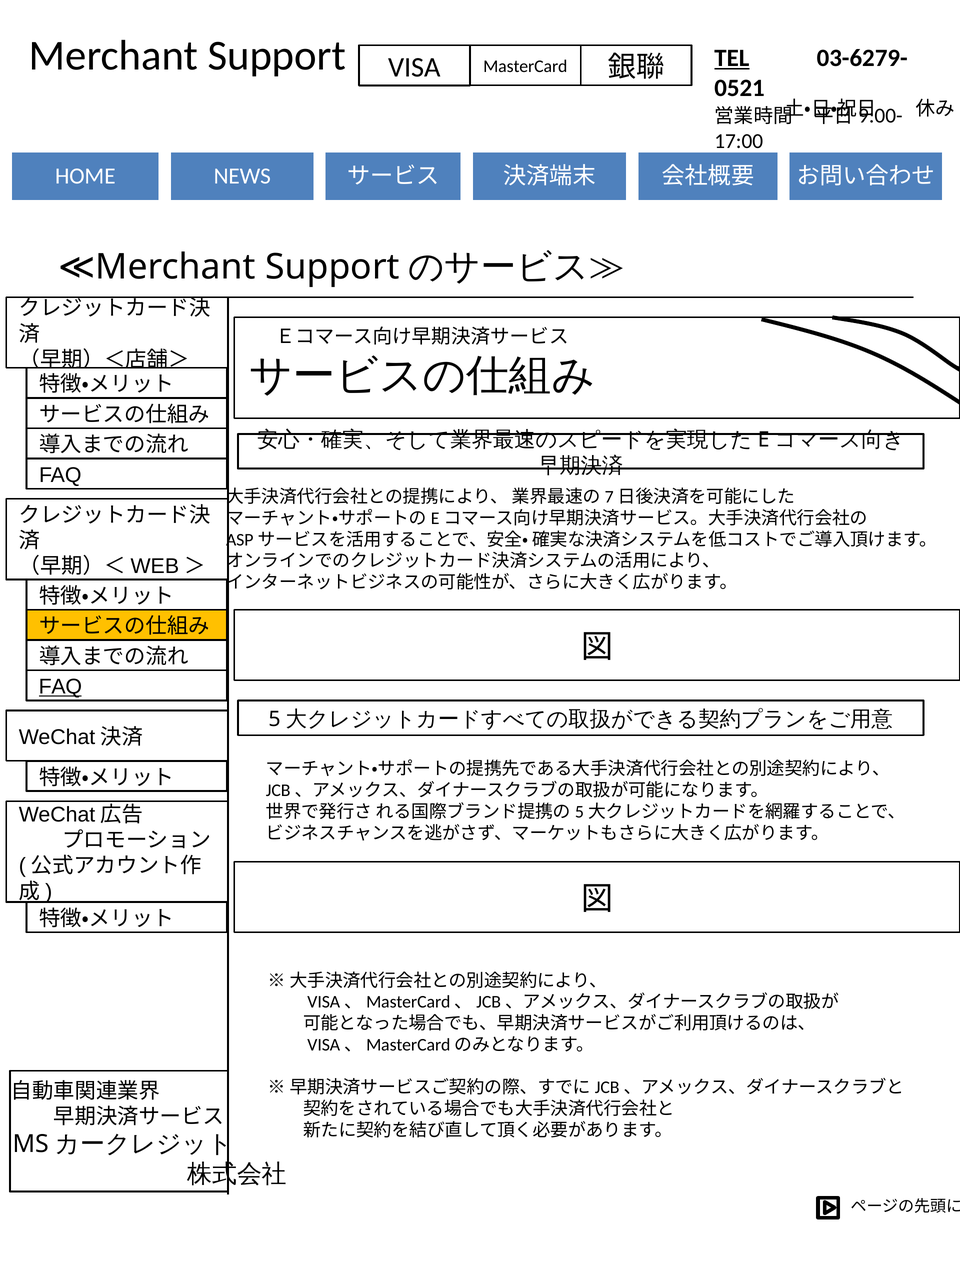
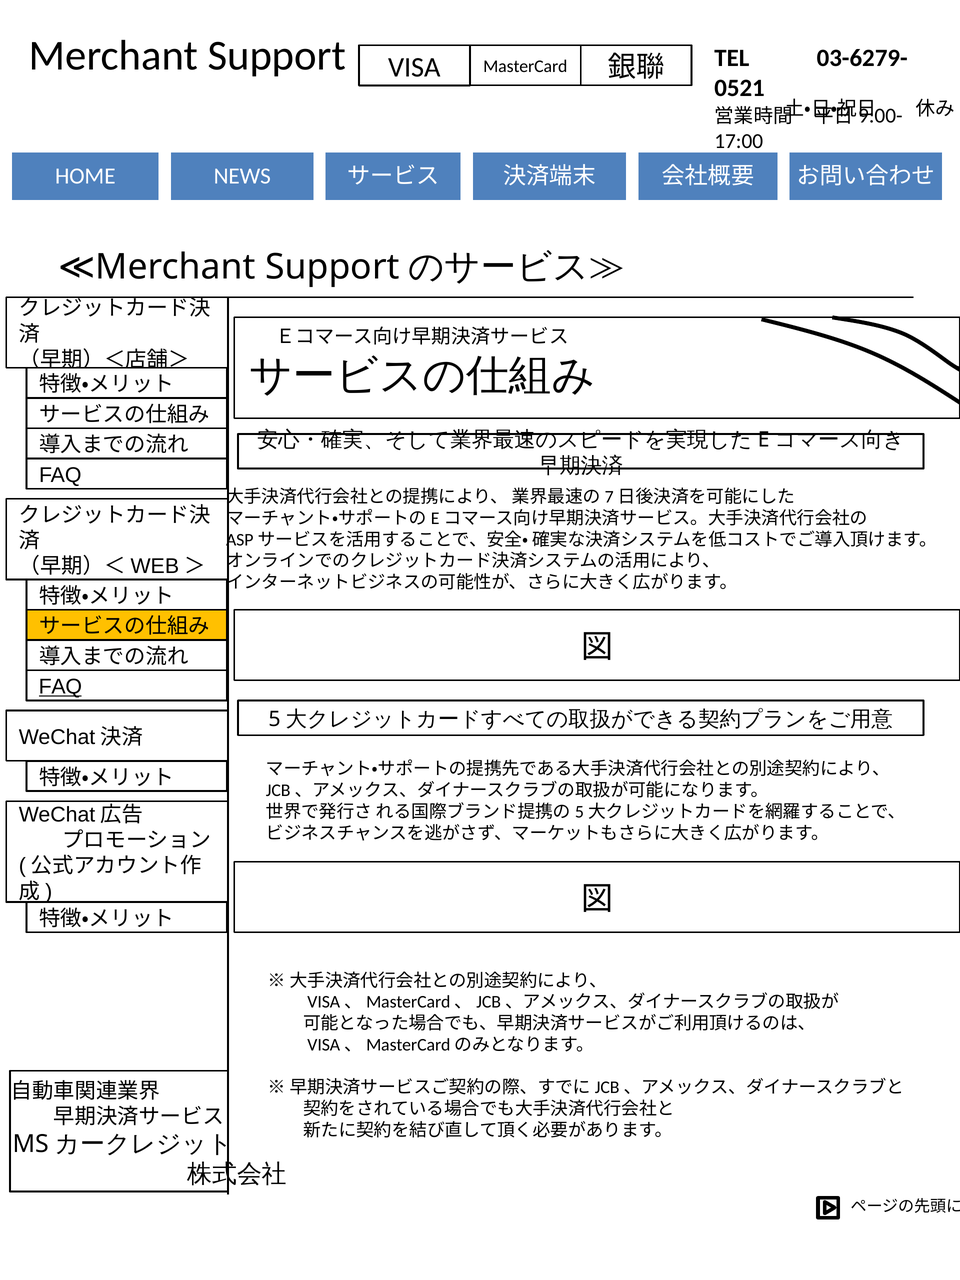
TEL underline: present -> none (732, 58)
